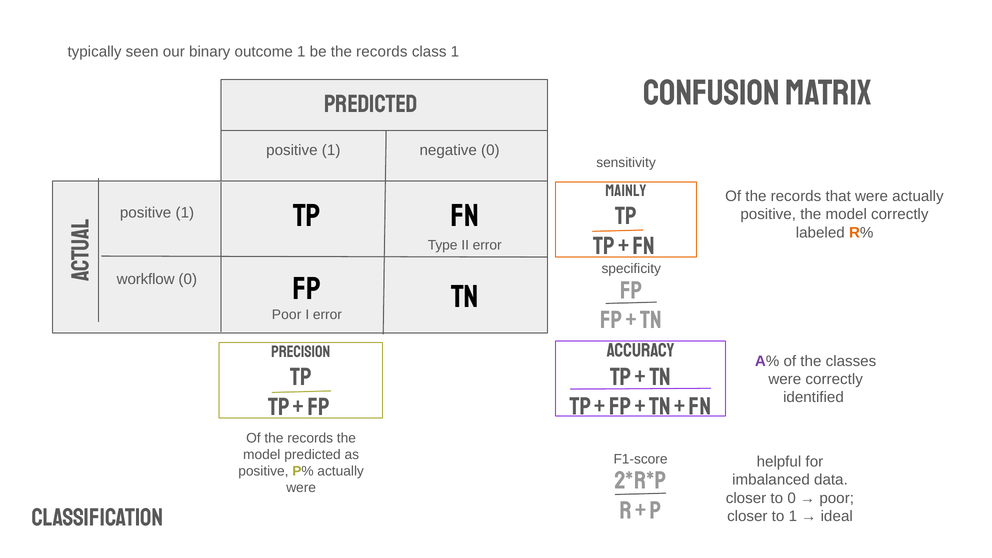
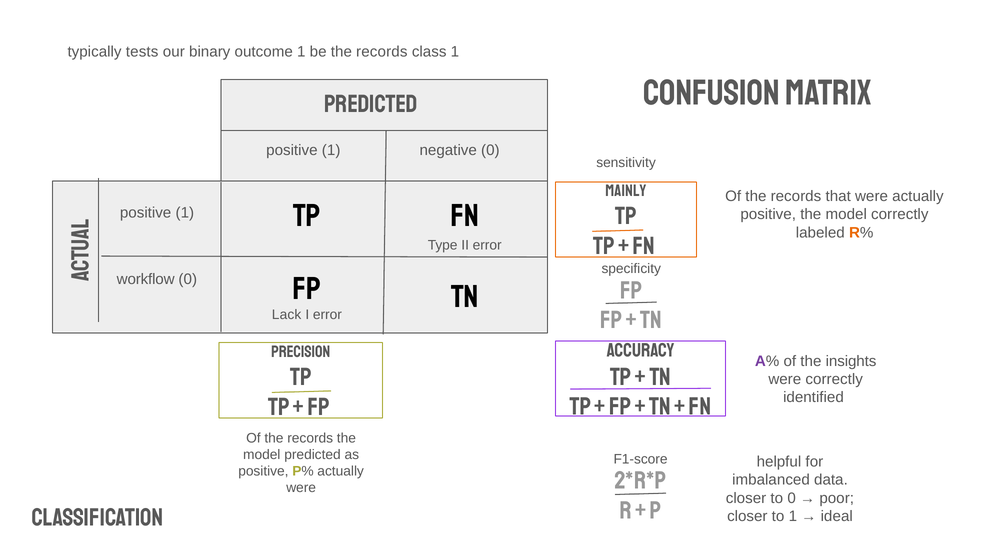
seen: seen -> tests (142, 52)
Poor: Poor -> Lack (287, 315)
classes: classes -> insights (851, 361)
